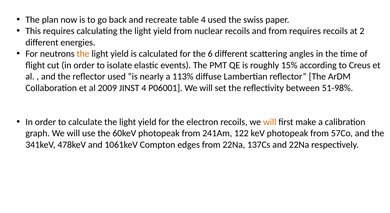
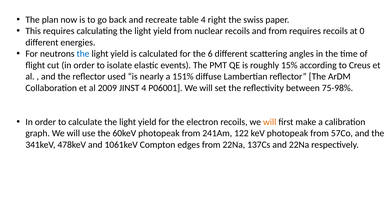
4 used: used -> right (217, 20)
2: 2 -> 0 (362, 31)
the colour: orange -> blue (83, 54)
113%: 113% -> 151% (183, 76)
51-98%: 51-98% -> 75-98% (337, 88)
